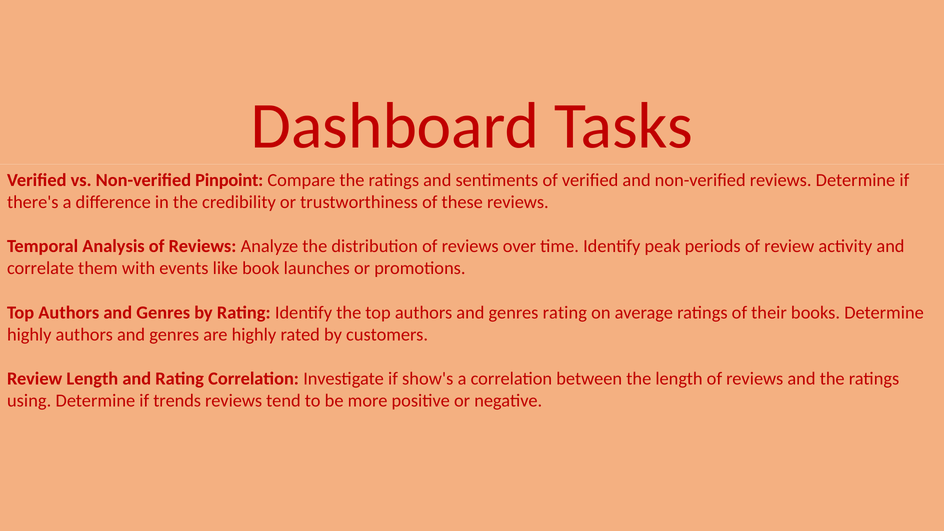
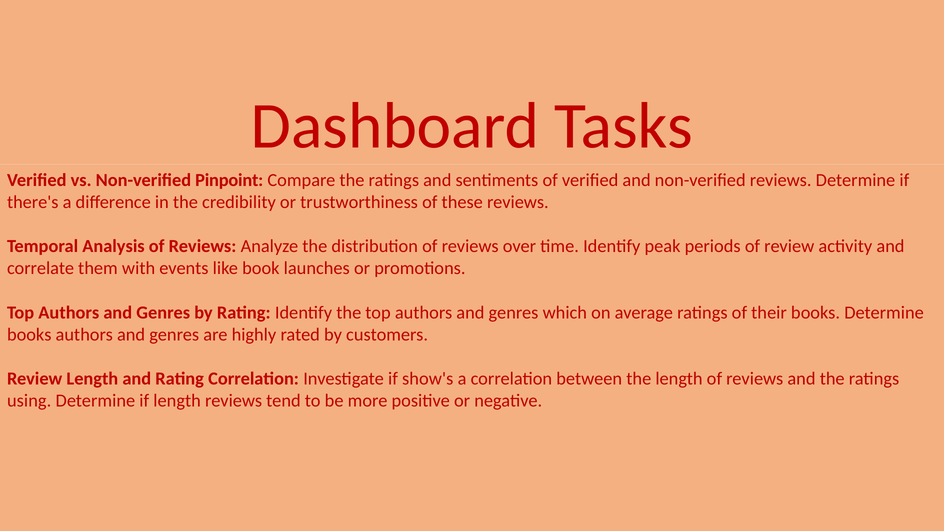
genres rating: rating -> which (565, 312)
highly: highly -> books (29, 335)
if trends: trends -> length (177, 401)
